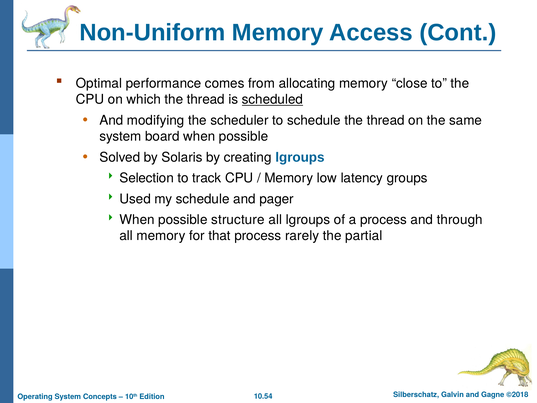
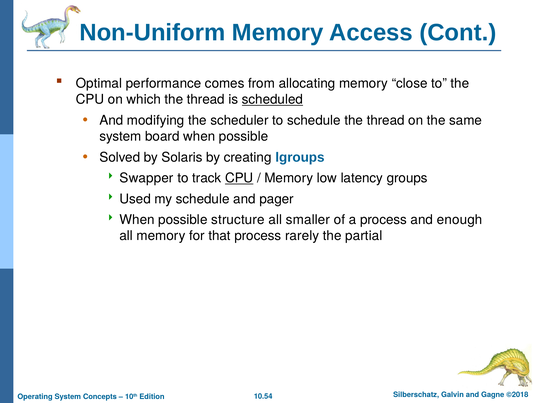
Selection: Selection -> Swapper (147, 178)
CPU underline: none -> present (239, 178)
all lgroups: lgroups -> smaller (308, 220)
through: through -> enough (460, 220)
